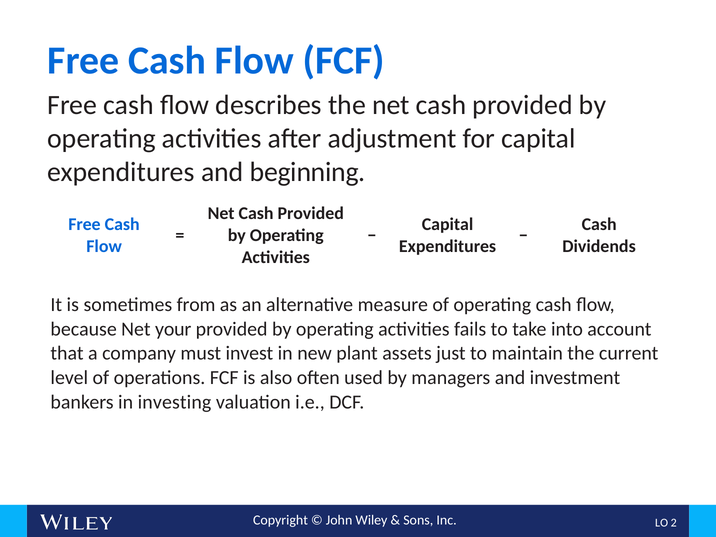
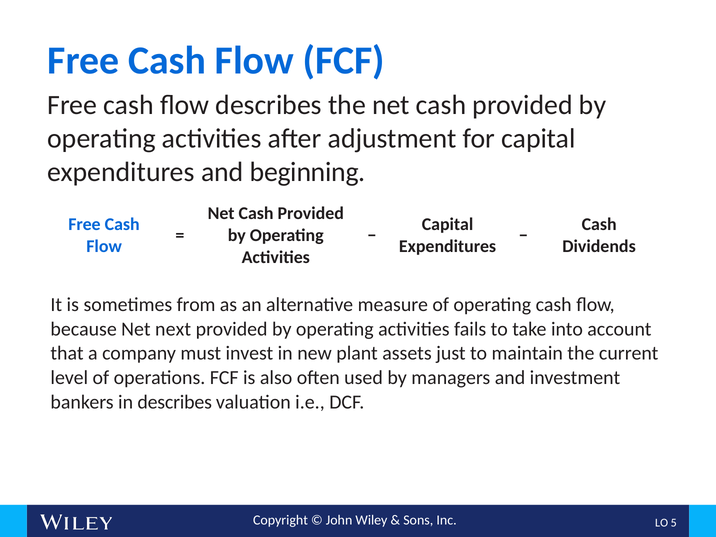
your: your -> next (173, 329)
in investing: investing -> describes (175, 402)
2: 2 -> 5 (674, 523)
